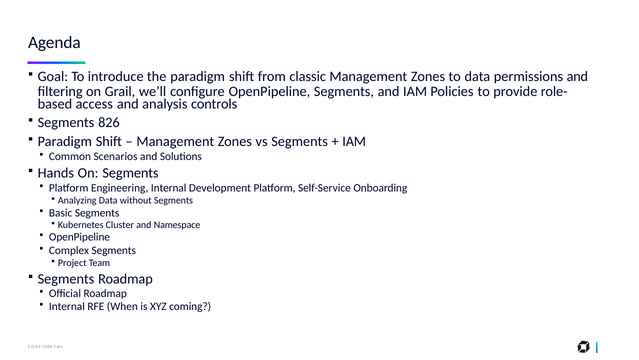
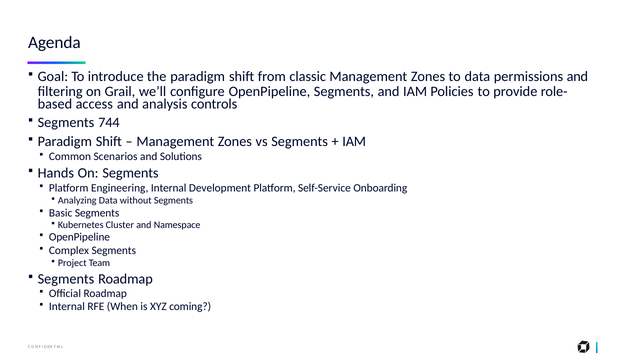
826: 826 -> 744 (109, 123)
